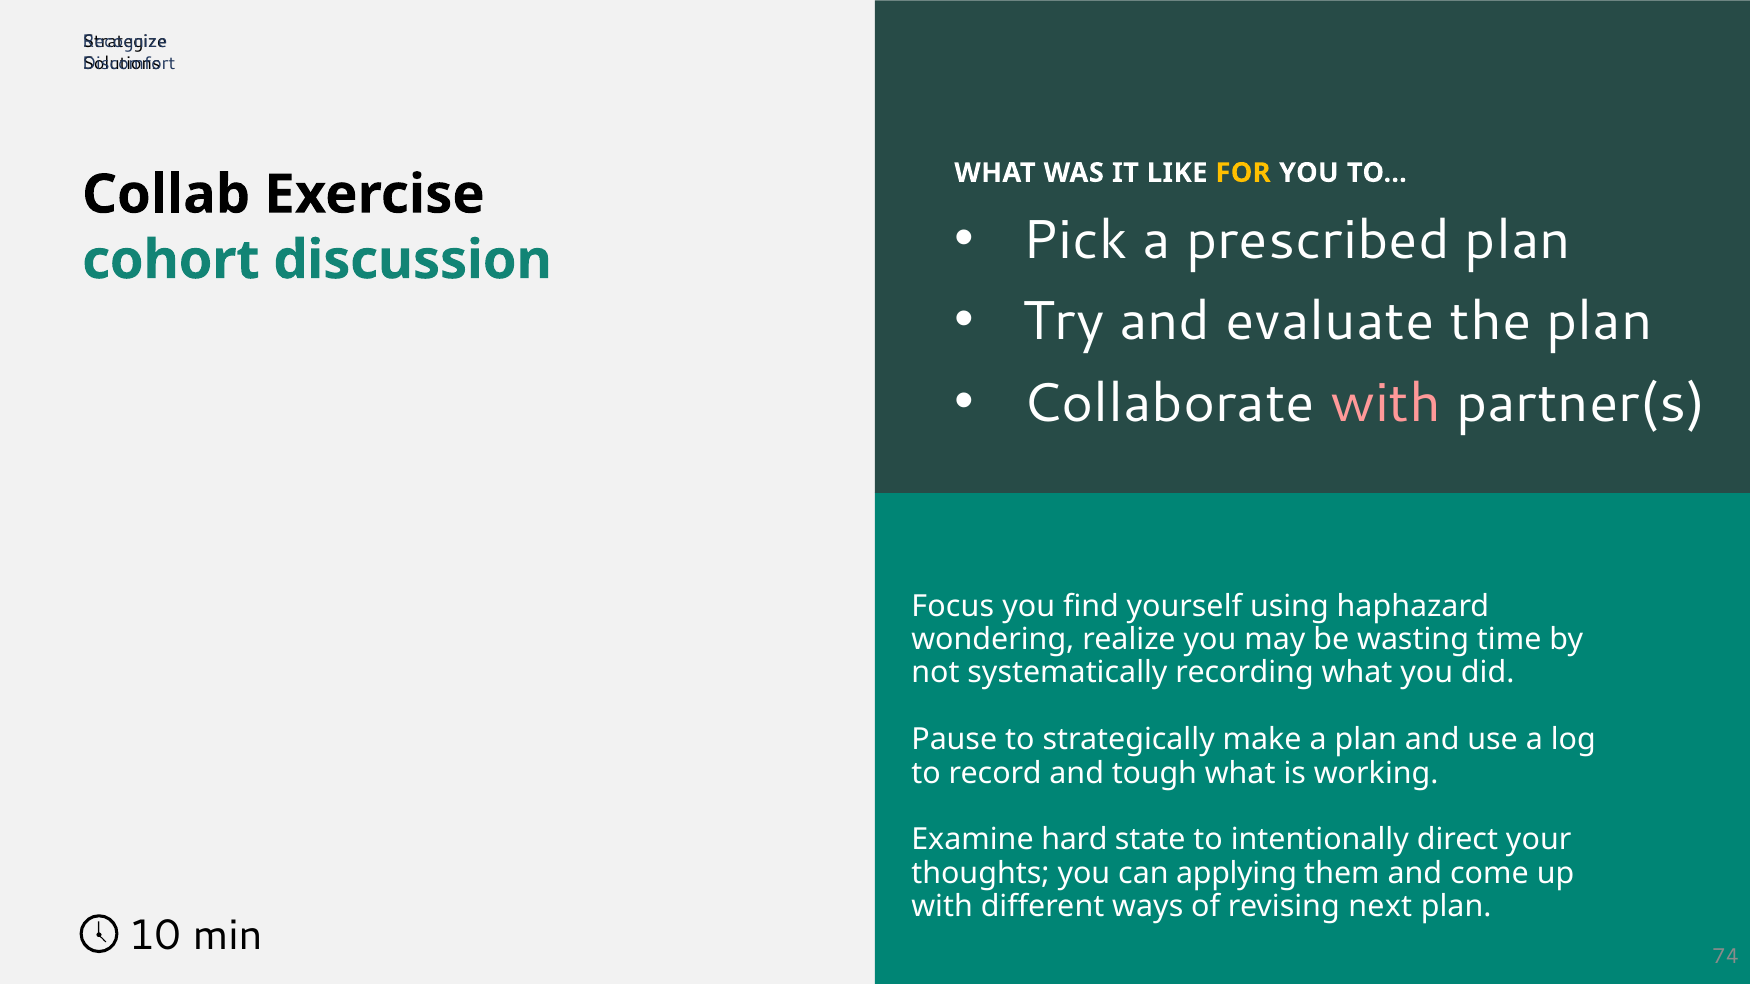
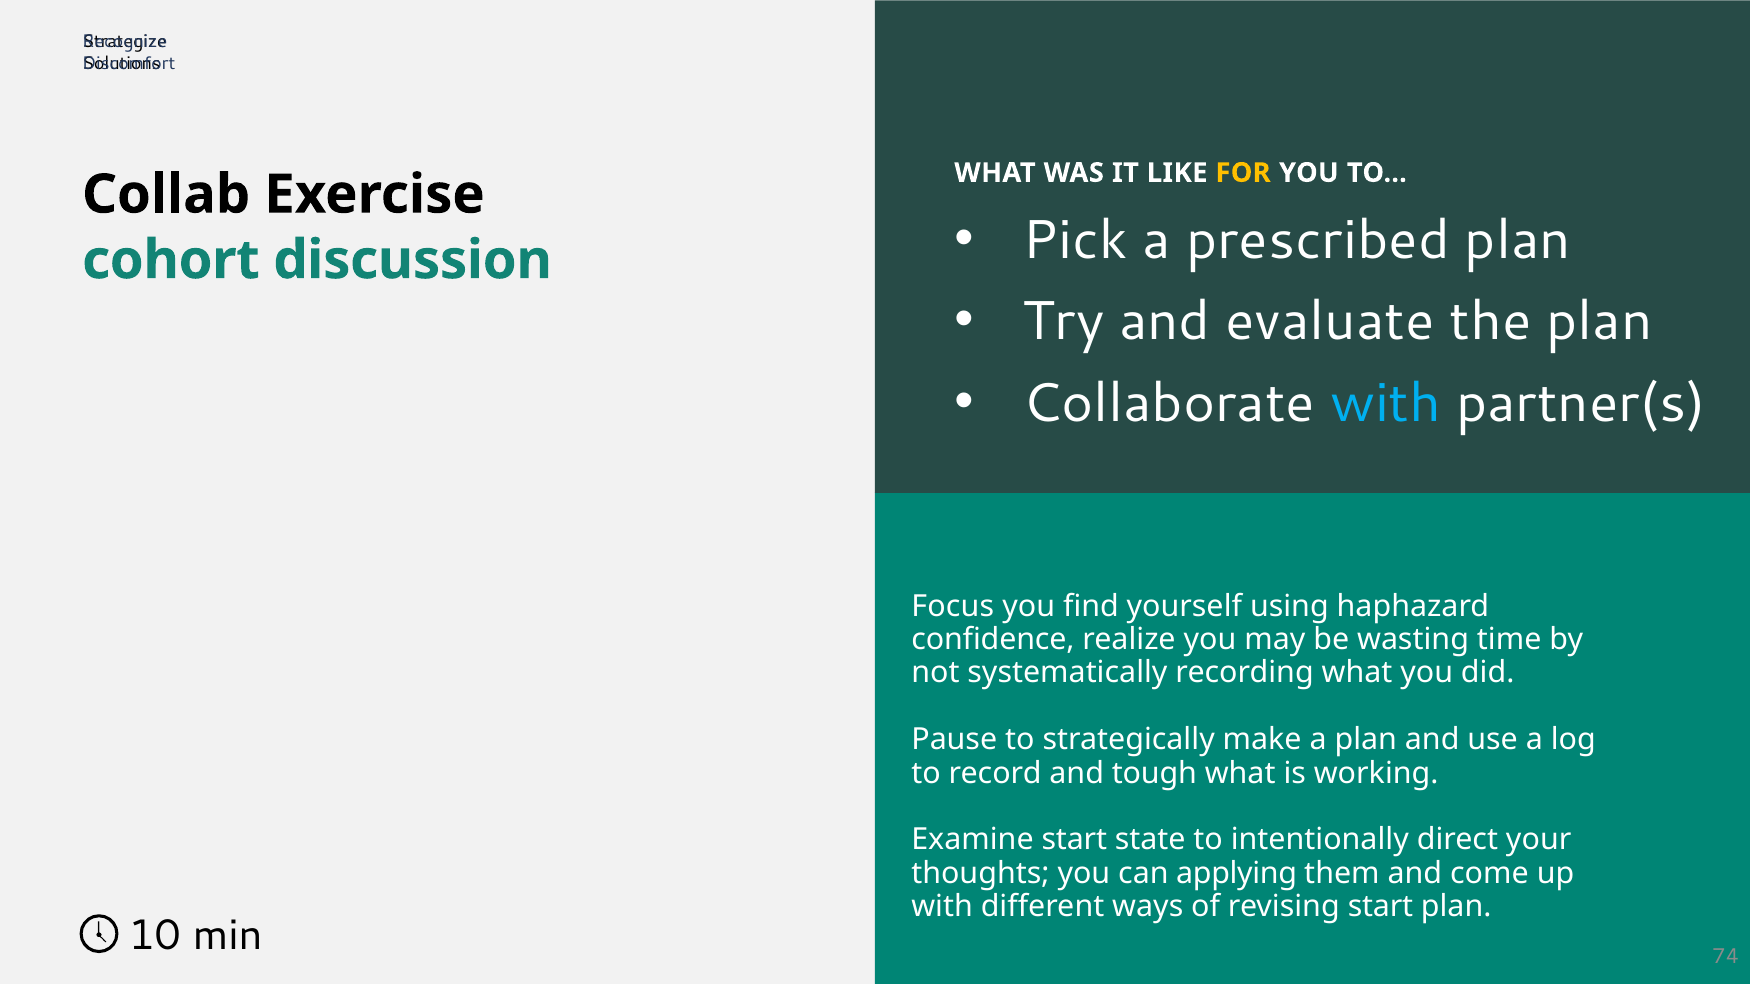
with colour: pink -> light blue (1386, 404)
wondering: wondering -> confidence (993, 640)
Examine hard: hard -> start (1074, 840)
revising next: next -> start (1380, 907)
